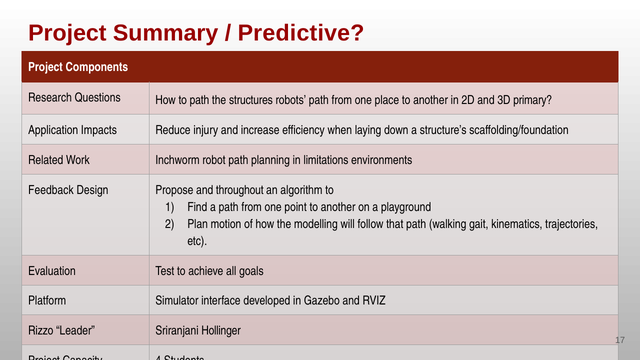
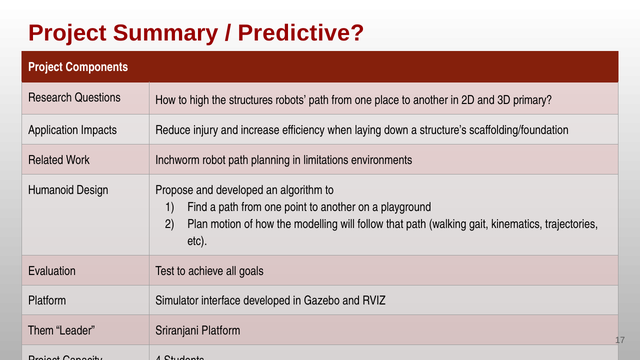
to path: path -> high (199, 100)
Feedback: Feedback -> Humanoid (51, 190)
and throughout: throughout -> developed (240, 190)
Rizzo: Rizzo -> Them (41, 331)
Sriranjani Hollinger: Hollinger -> Platform (221, 331)
